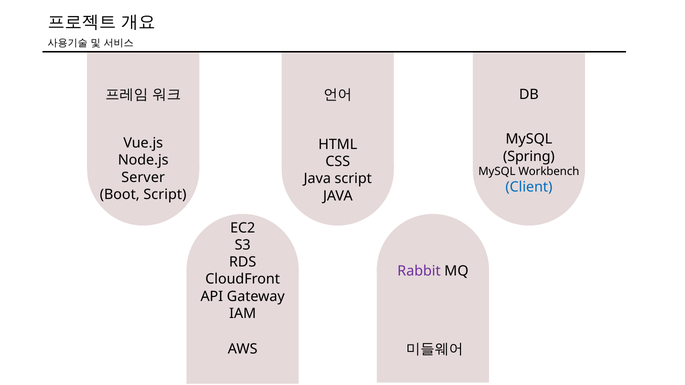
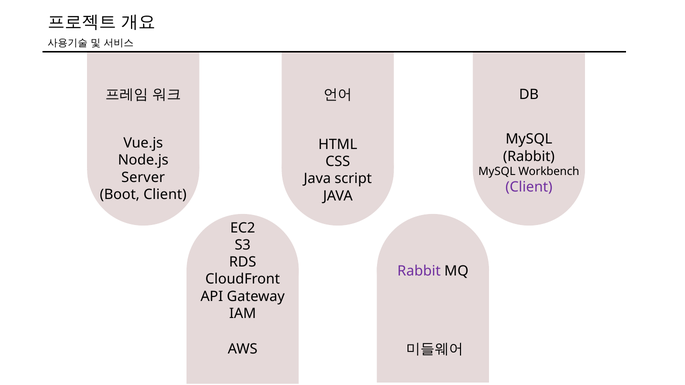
Spring: Spring -> Rabbit (529, 156)
Client colour: blue -> purple (529, 187)
Boot Script: Script -> Client (165, 195)
